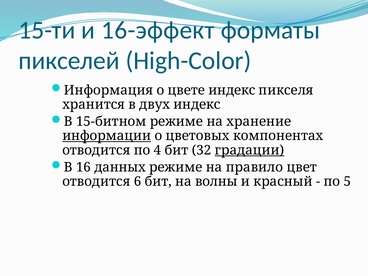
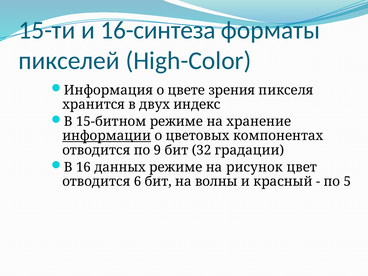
16-эффект: 16-эффект -> 16-синтеза (158, 30)
цвете индекс: индекс -> зрения (232, 90)
4: 4 -> 9 (157, 150)
градации underline: present -> none (249, 150)
правило: правило -> рисунок (254, 167)
